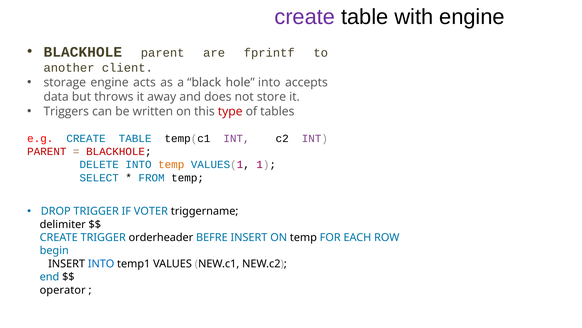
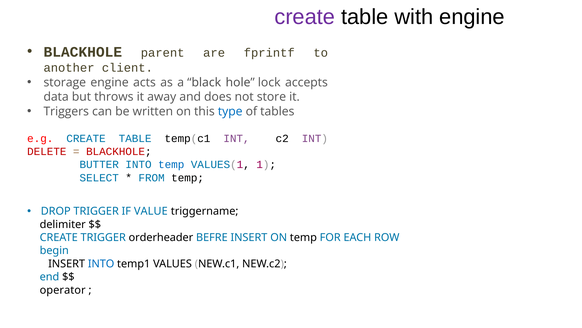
hole into: into -> lock (269, 82)
type colour: red -> blue (230, 111)
PARENT: PARENT -> DELETE (47, 151)
DELETE: DELETE -> BUTTER (99, 164)
temp colour: orange -> blue (171, 164)
VOTER: VOTER -> VALUE (151, 211)
